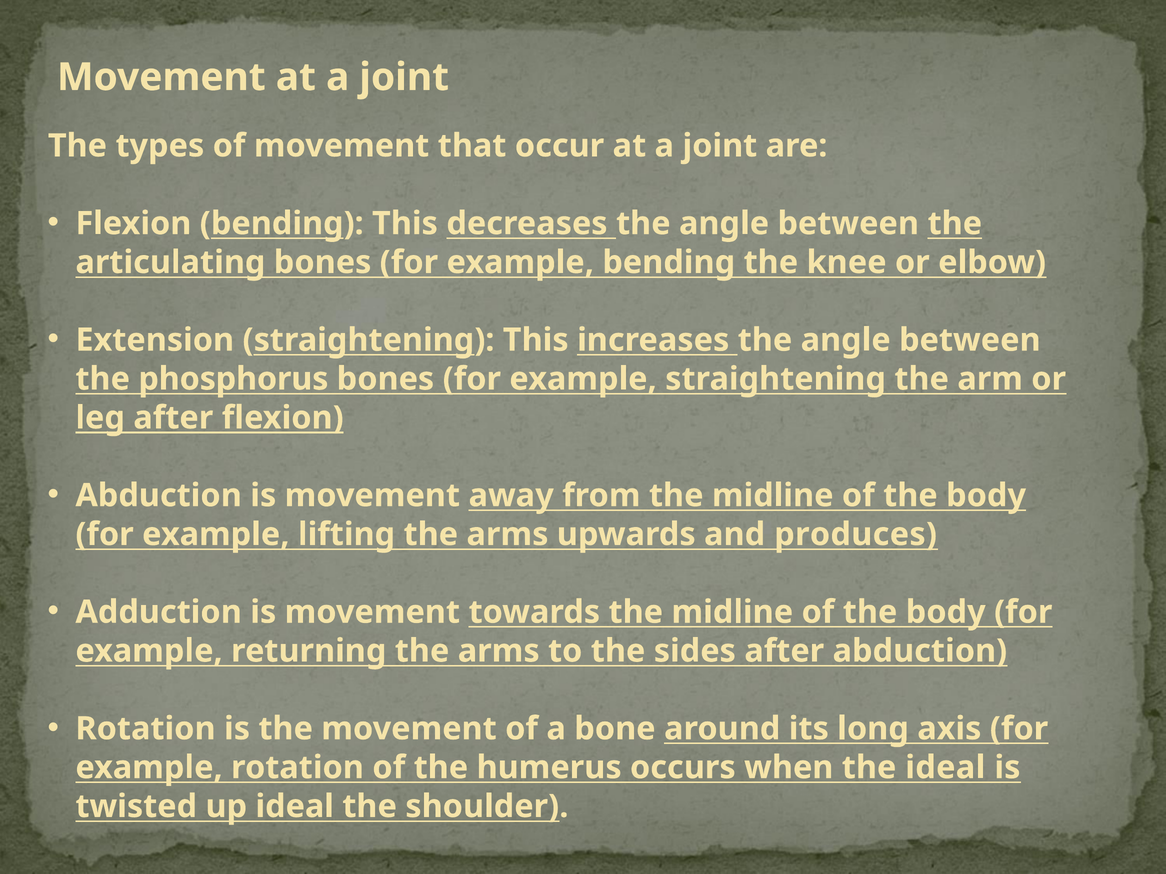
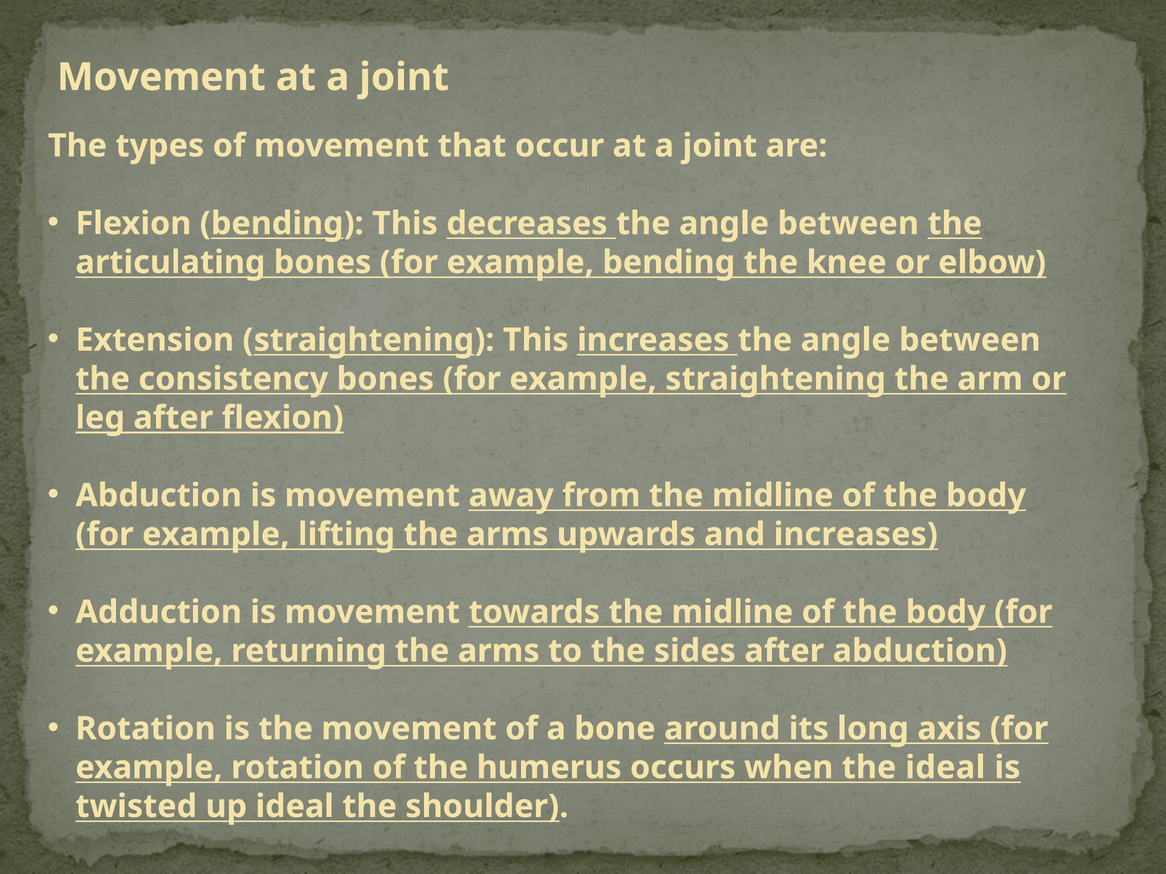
phosphorus: phosphorus -> consistency (233, 379)
and produces: produces -> increases (856, 535)
